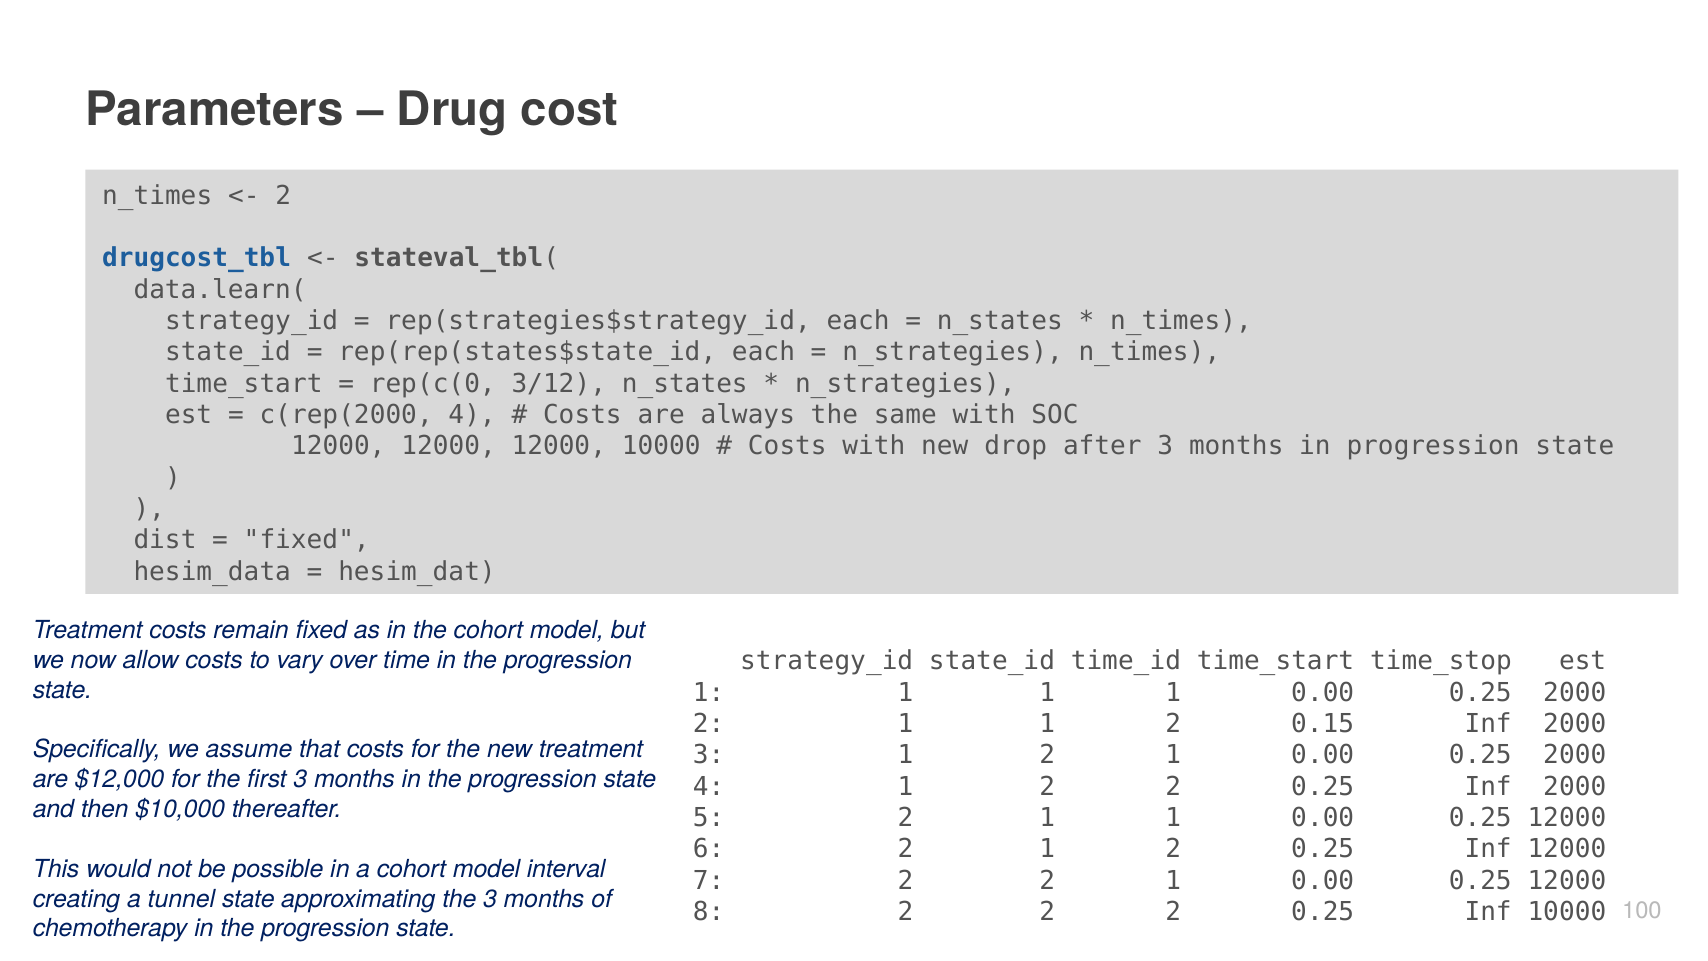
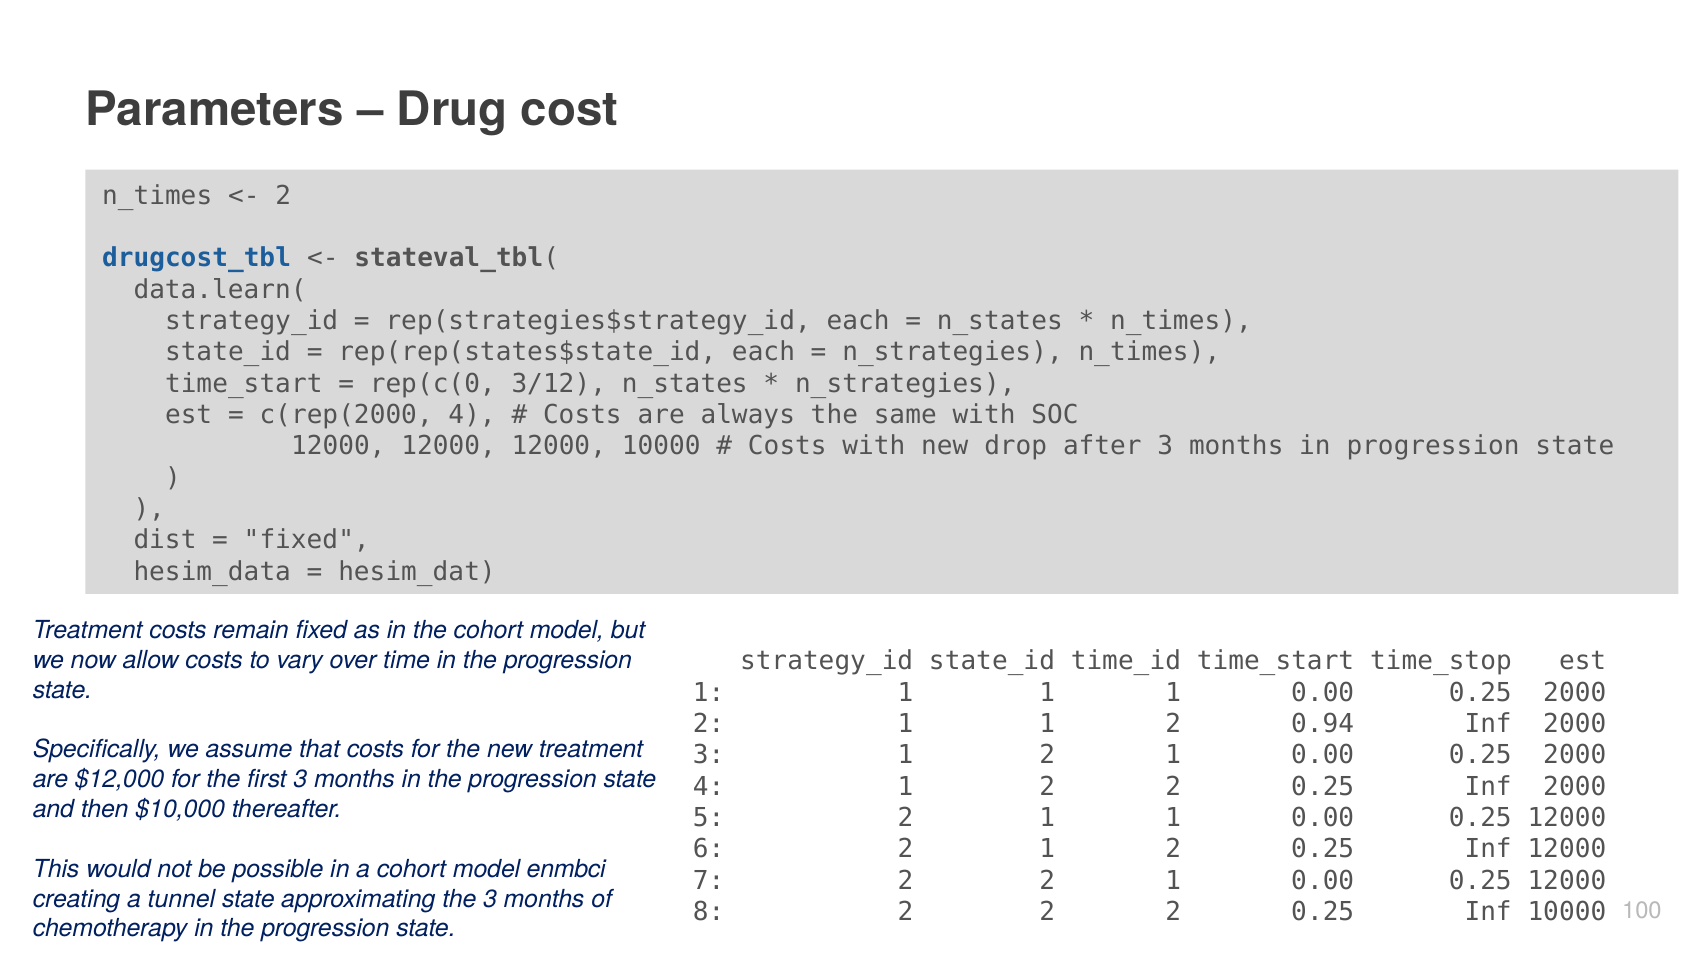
0.15: 0.15 -> 0.94 (1323, 724)
interval: interval -> enmbci (566, 869)
